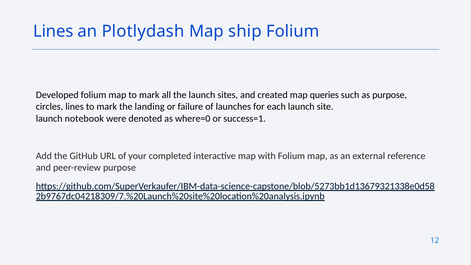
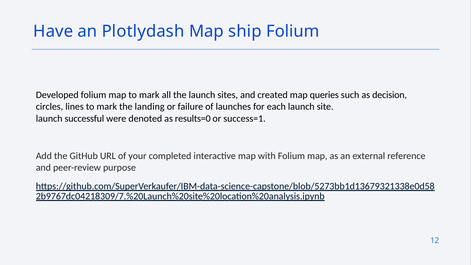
Lines: Lines -> Have (53, 31)
as purpose: purpose -> decision (390, 95)
notebook: notebook -> successful (84, 118)
where=0: where=0 -> results=0 (193, 118)
